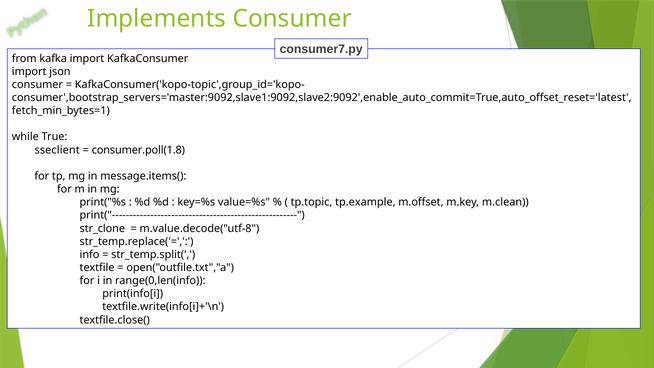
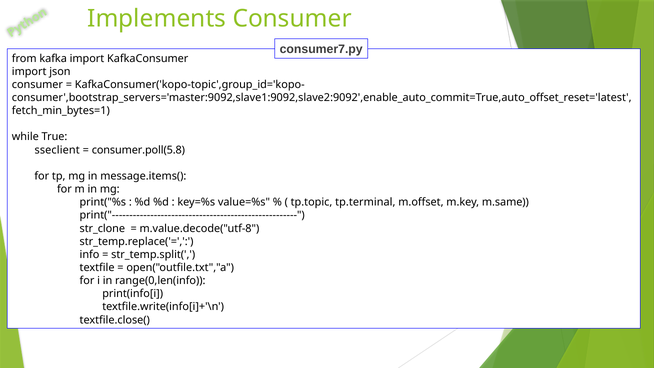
consumer.poll(1.8: consumer.poll(1.8 -> consumer.poll(5.8 (138, 150)
tp.example: tp.example -> tp.terminal (365, 202)
m.clean: m.clean -> m.same (505, 202)
